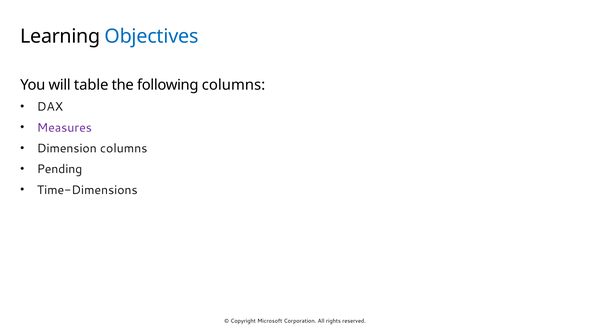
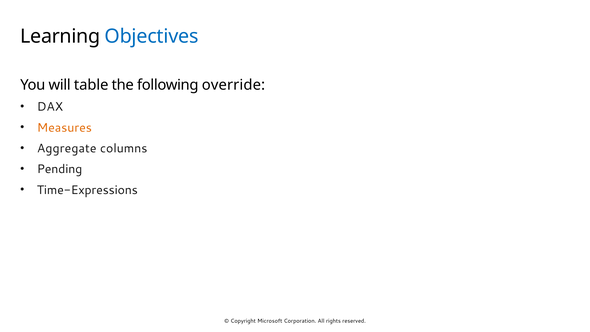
following columns: columns -> override (233, 85)
Measures colour: purple -> orange (64, 128)
Dimension: Dimension -> Aggregate (67, 148)
Time-Dimensions: Time-Dimensions -> Time-Expressions (87, 190)
